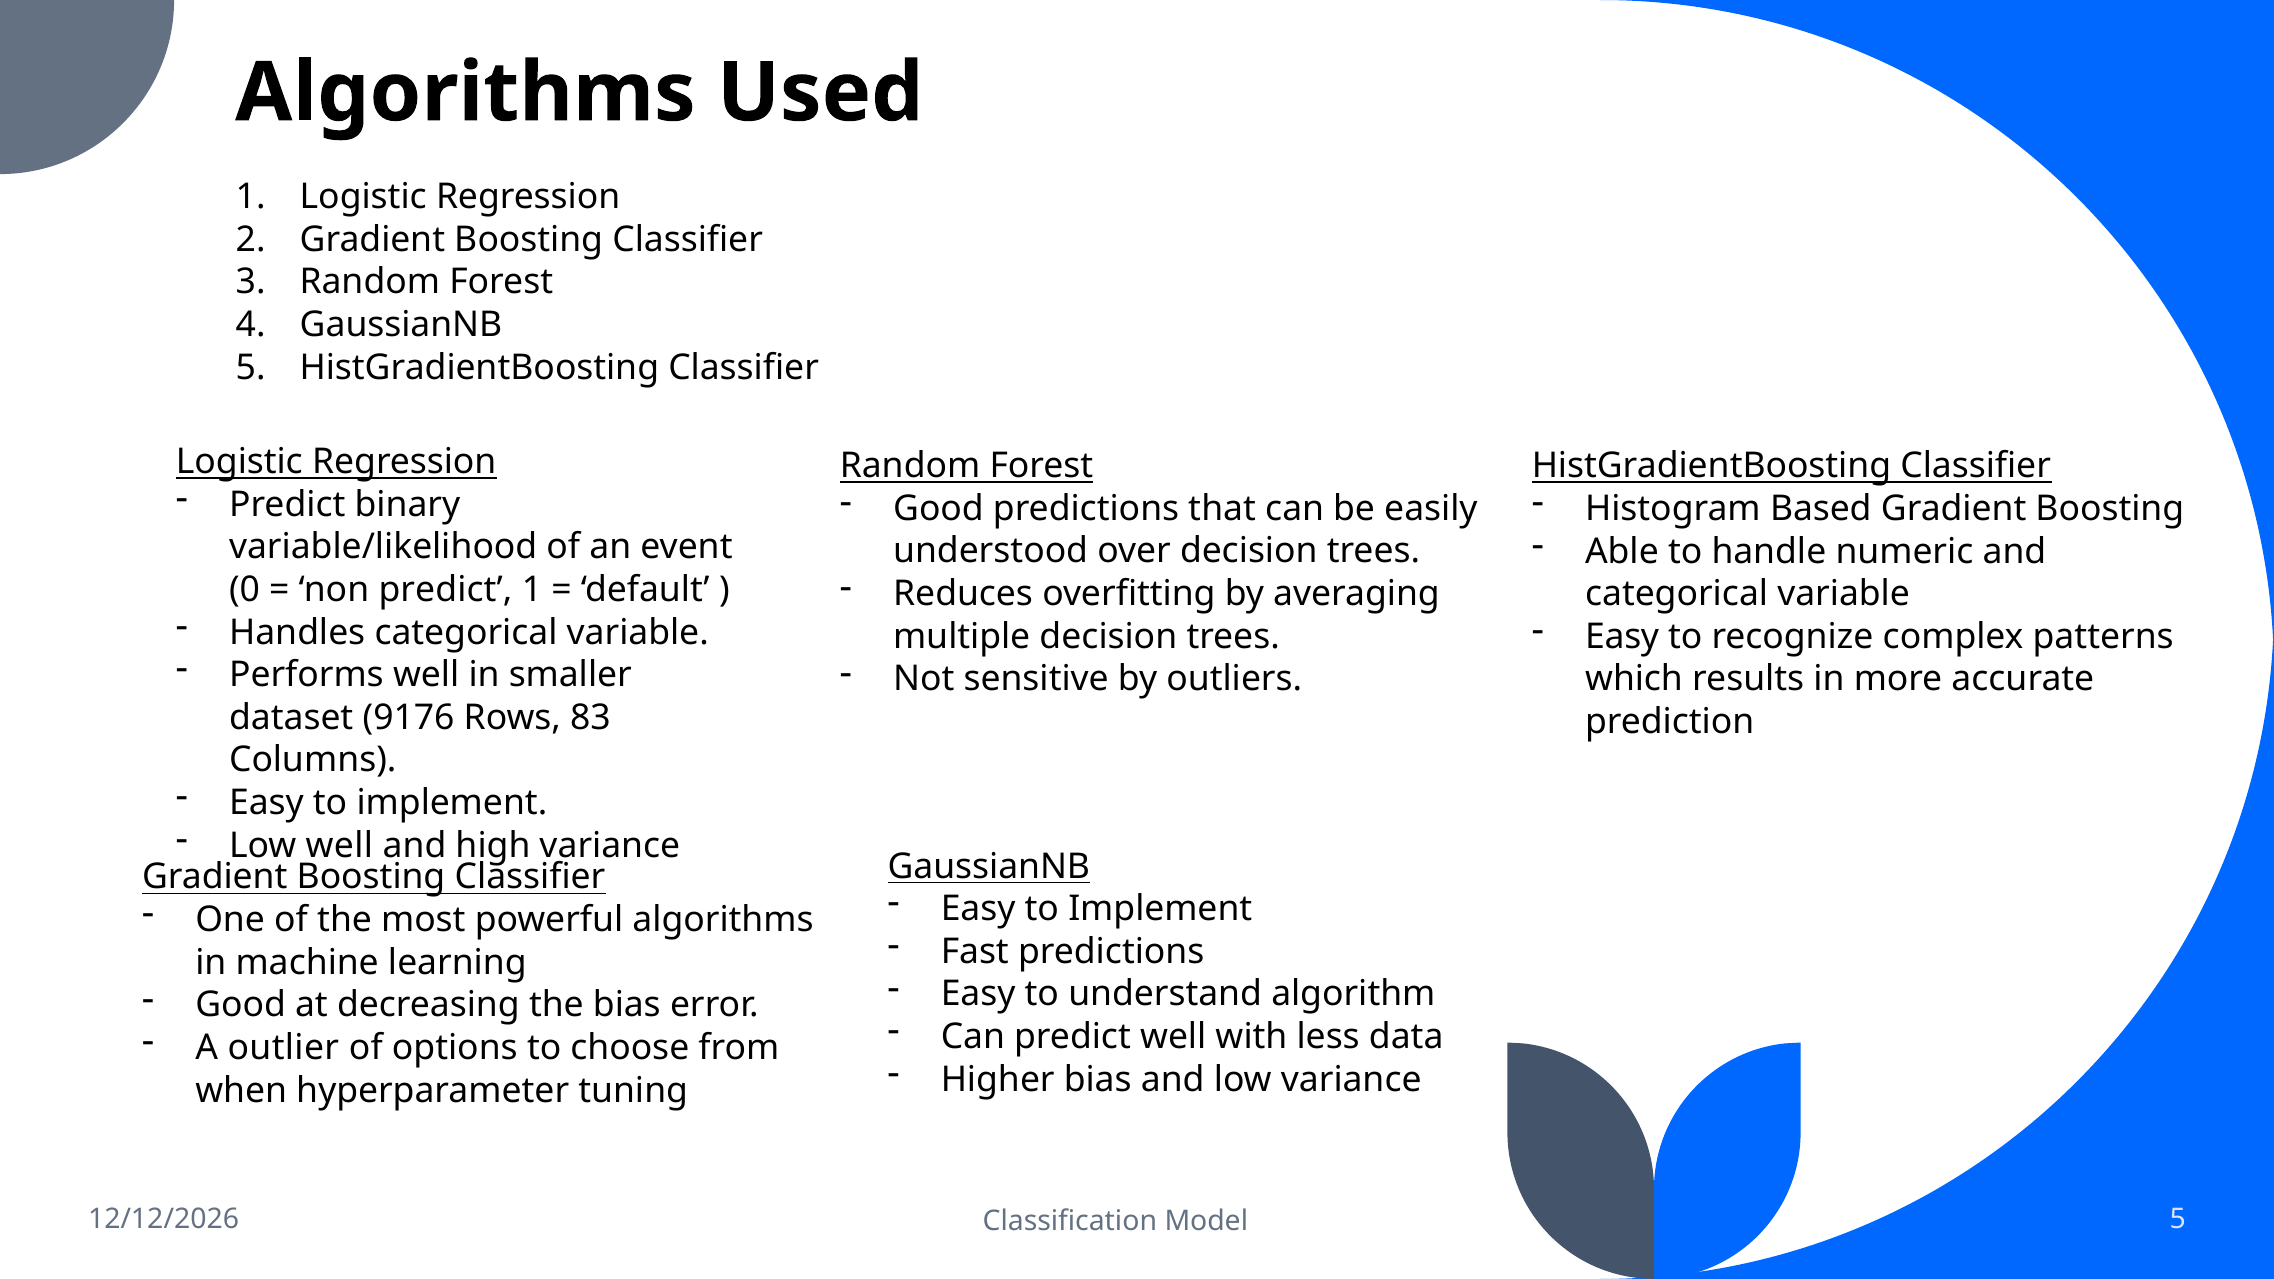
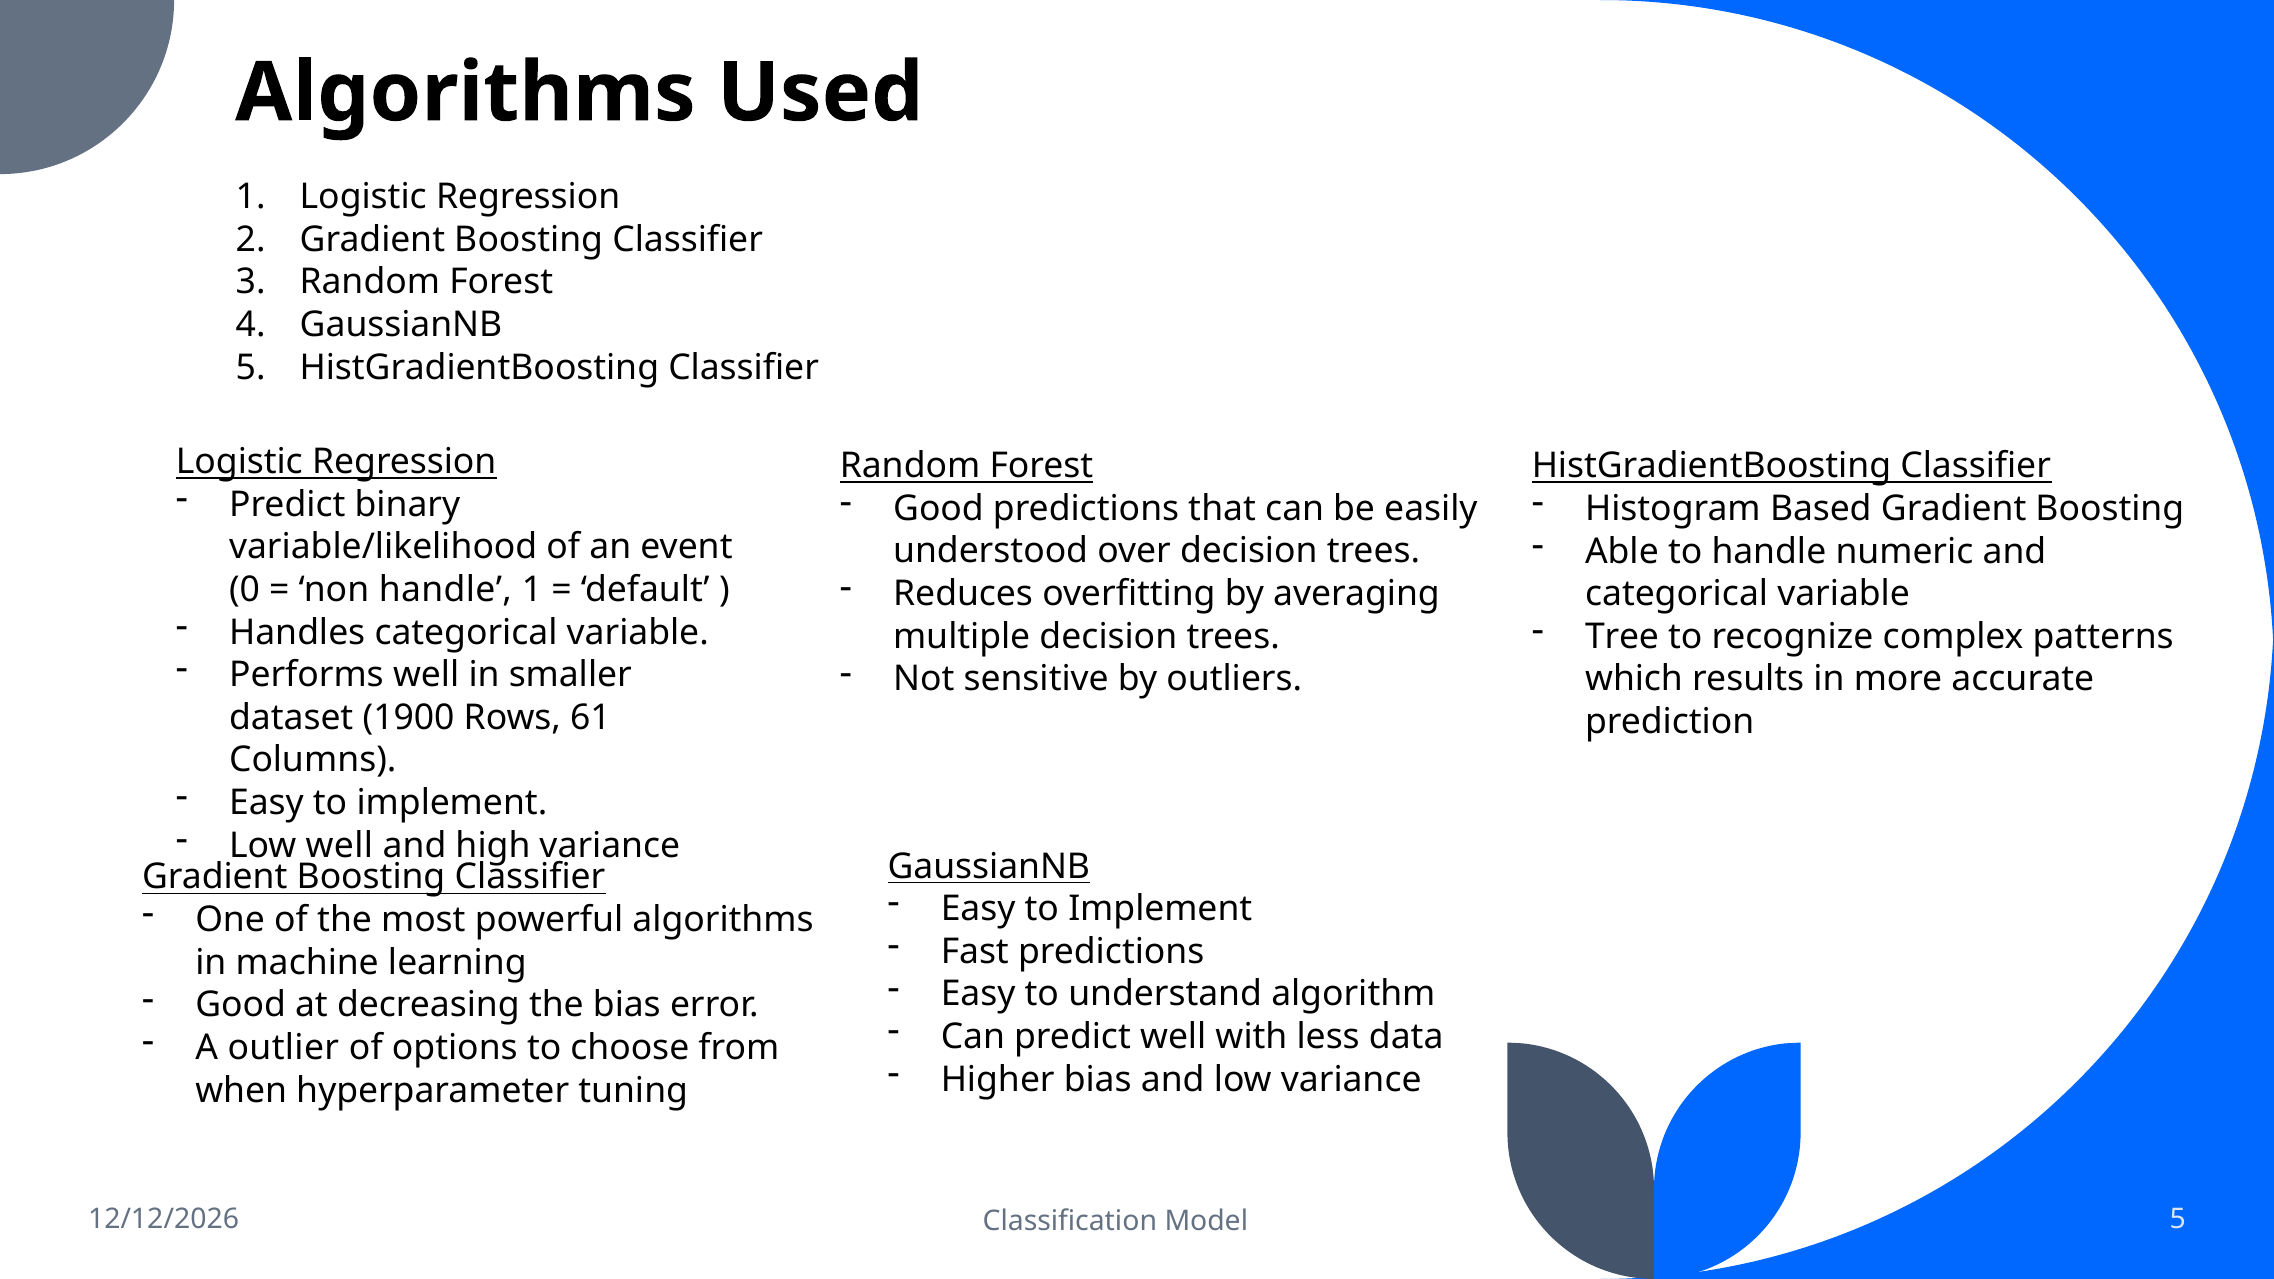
non predict: predict -> handle (445, 590)
Easy: Easy -> Tree (1622, 637)
9176: 9176 -> 1900 (409, 718)
83: 83 -> 61 (590, 718)
